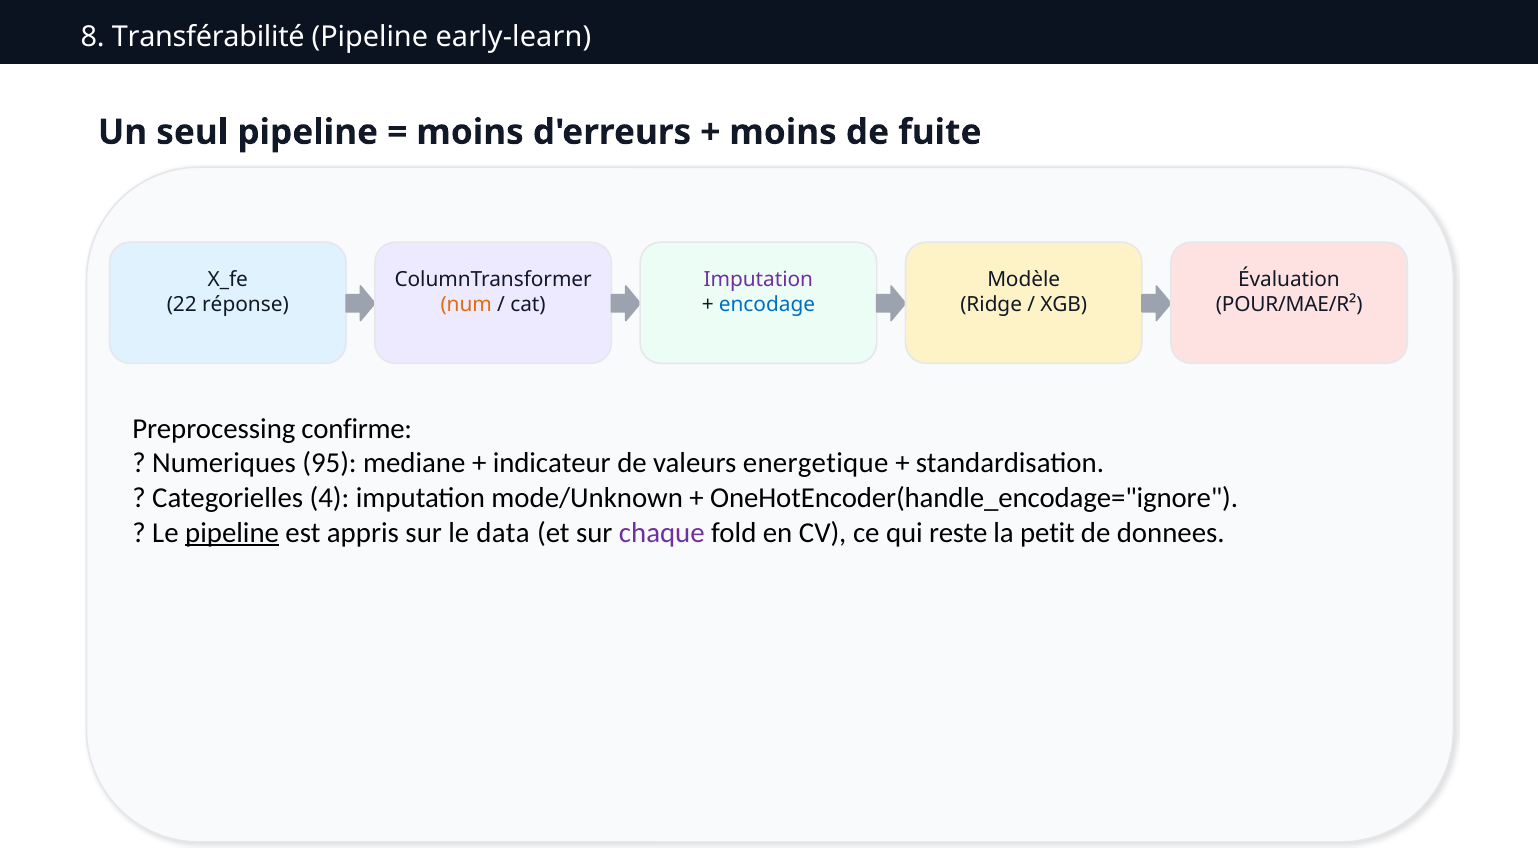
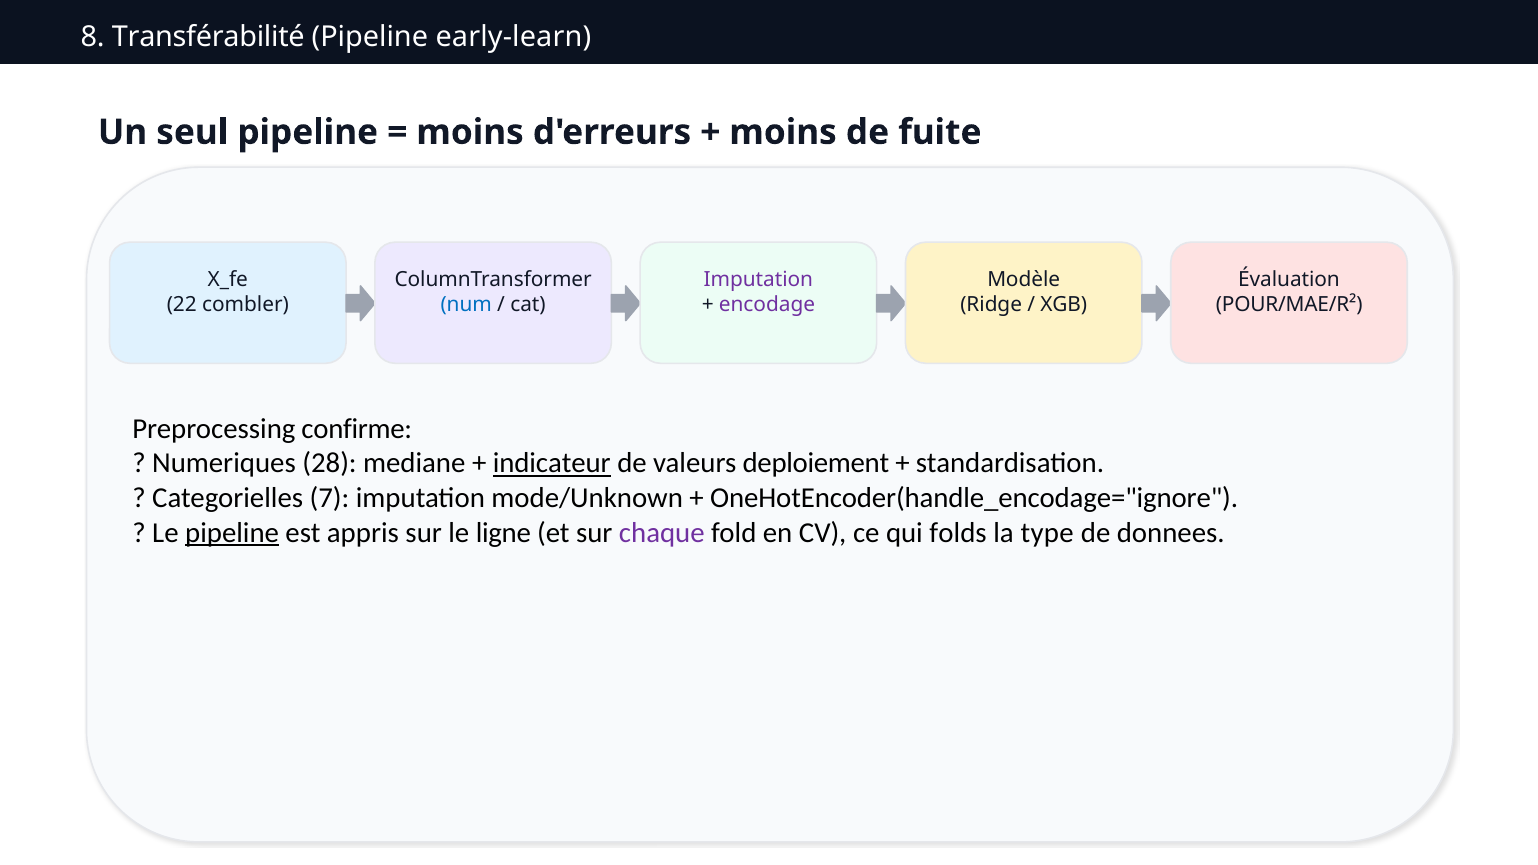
réponse: réponse -> combler (246, 304)
num colour: orange -> blue (466, 304)
encodage colour: blue -> purple (767, 304)
95: 95 -> 28 (330, 463)
indicateur underline: none -> present (552, 463)
energetique: energetique -> deploiement (816, 463)
4: 4 -> 7 (330, 498)
data: data -> ligne (503, 533)
reste: reste -> folds (958, 533)
petit: petit -> type (1047, 533)
